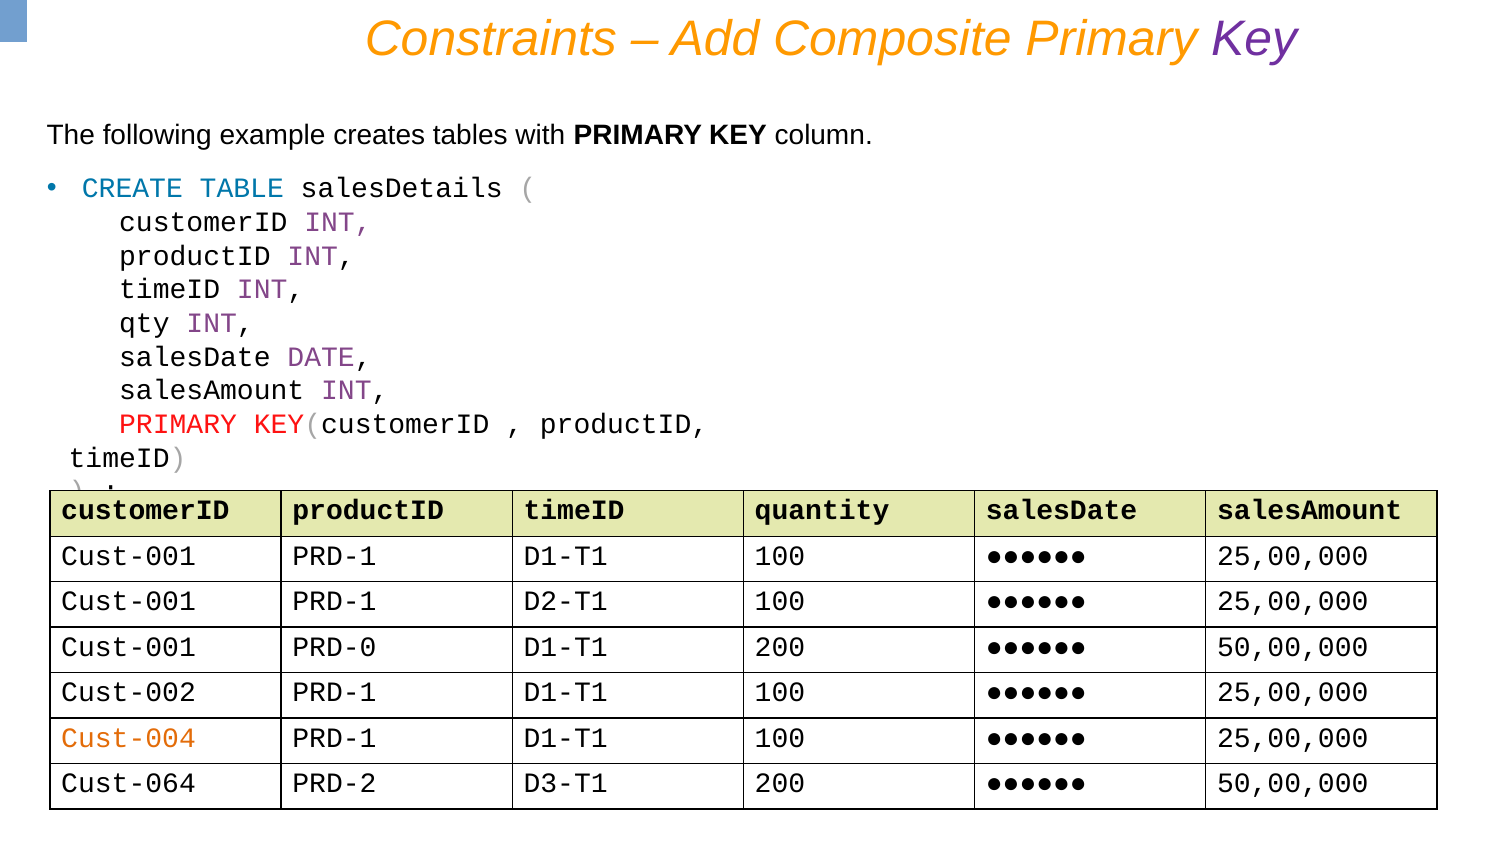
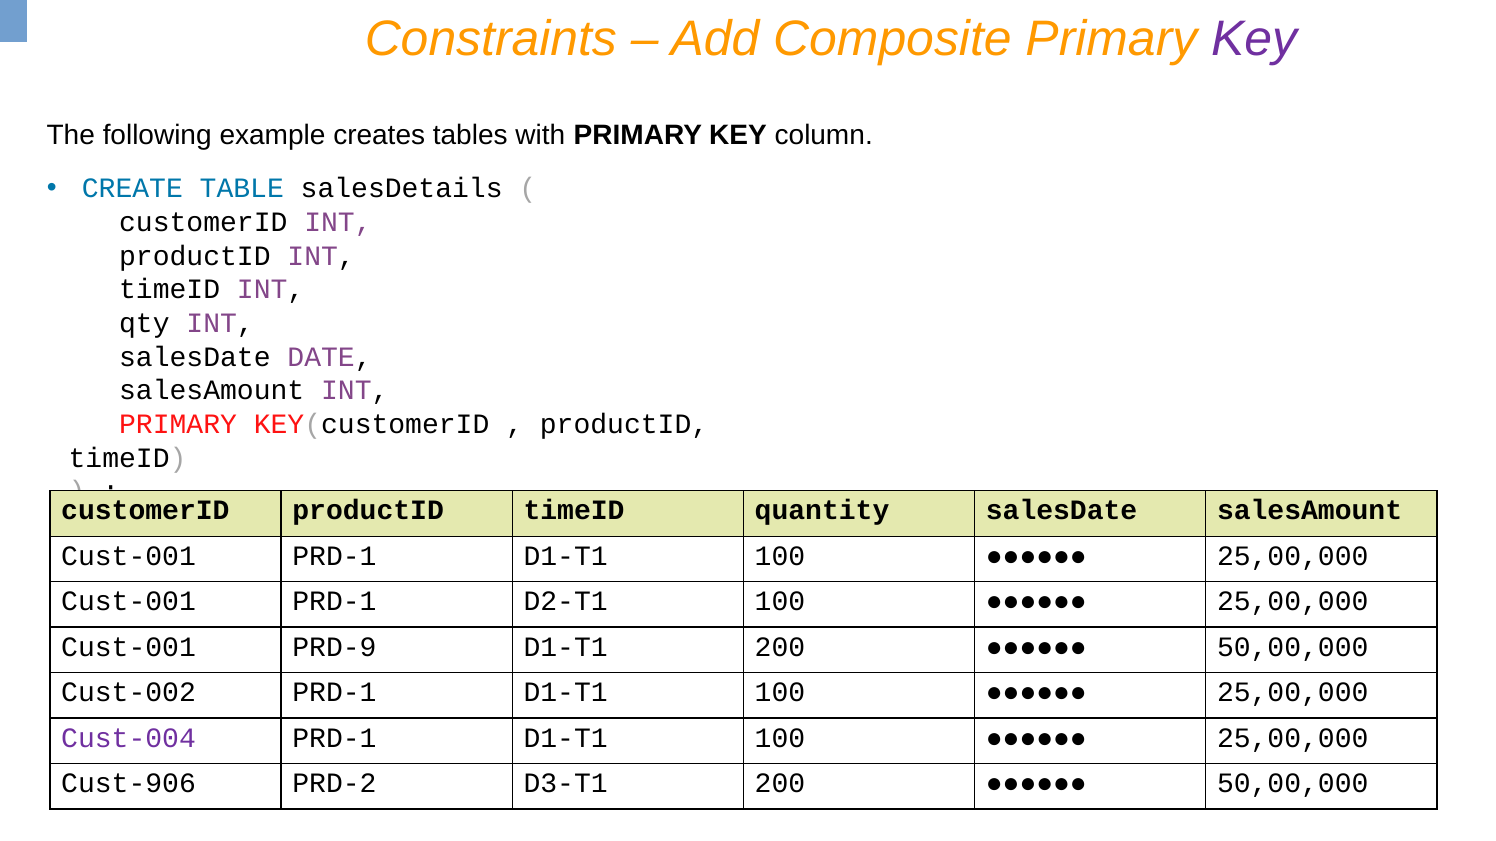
PRD-0: PRD-0 -> PRD-9 (334, 647)
Cust-004 colour: orange -> purple (129, 738)
Cust-064: Cust-064 -> Cust-906 (129, 784)
